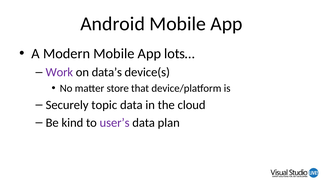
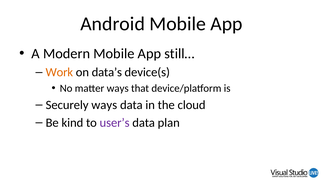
lots…: lots… -> still… (179, 54)
Work colour: purple -> orange (59, 72)
matter store: store -> ways (118, 88)
Securely topic: topic -> ways (104, 105)
